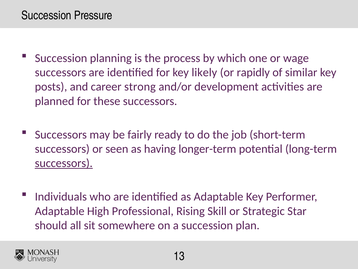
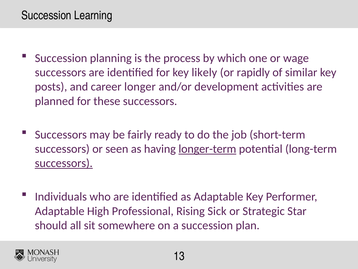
Pressure: Pressure -> Learning (93, 15)
strong: strong -> longer (140, 87)
longer-term underline: none -> present (207, 149)
Skill: Skill -> Sick (217, 211)
